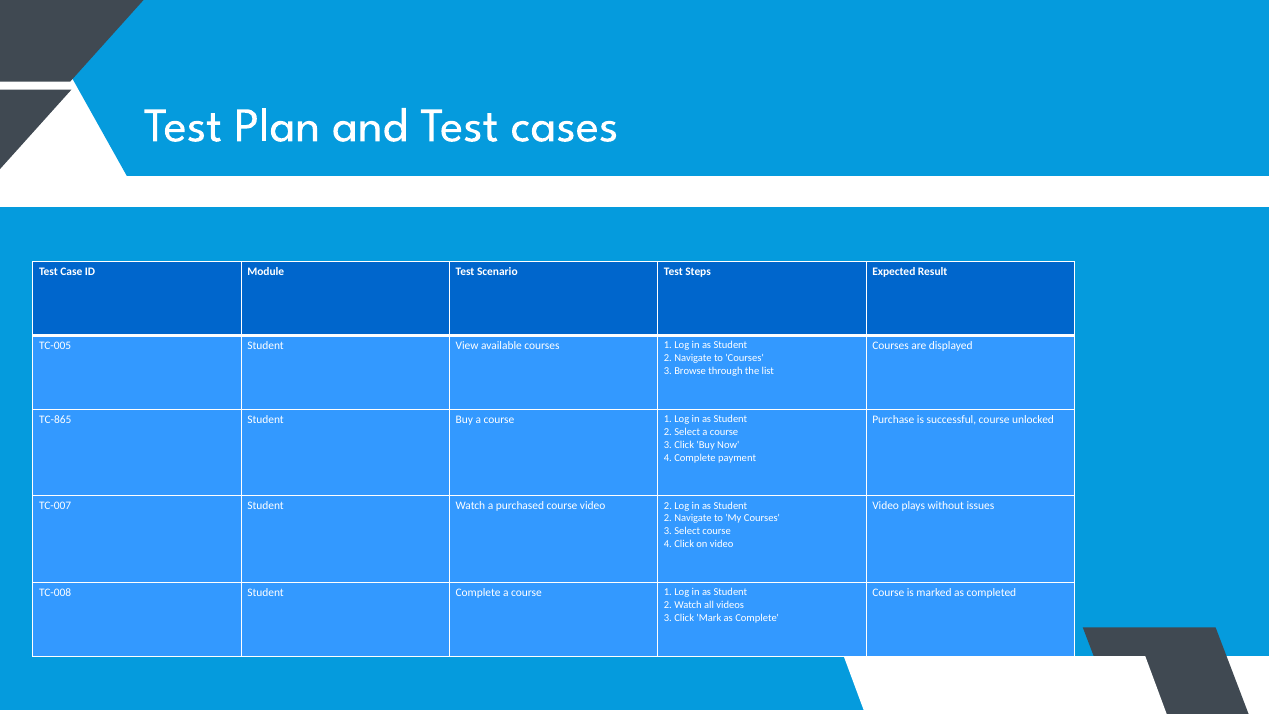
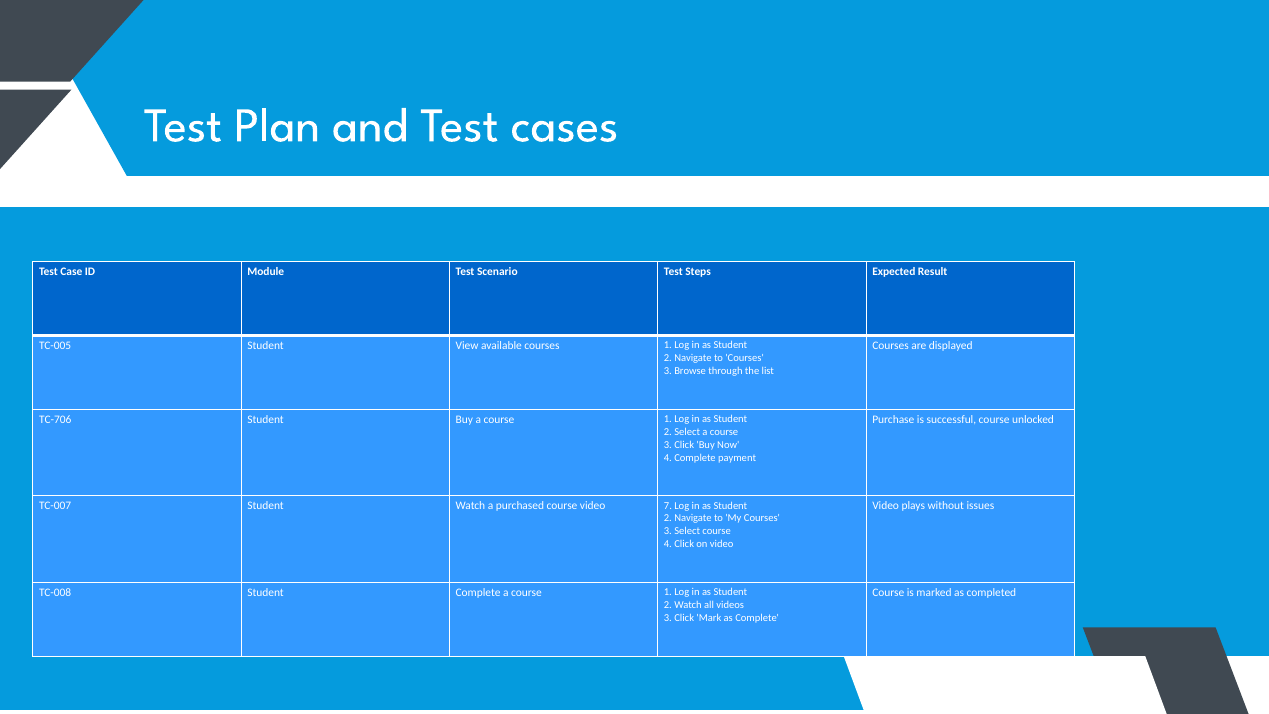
TC-865: TC-865 -> TC-706 (55, 420)
video 2: 2 -> 7 (668, 505)
